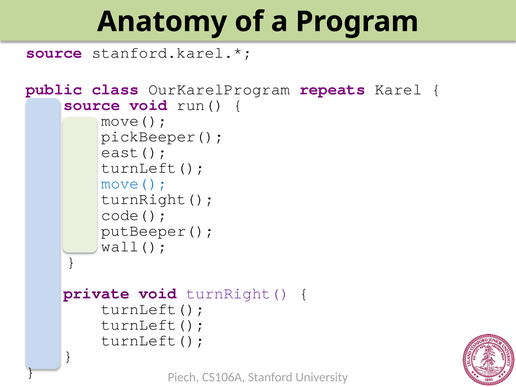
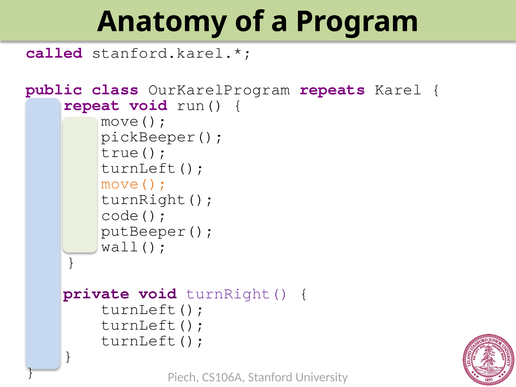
source: source -> called (54, 53)
source: source -> repeat (92, 105)
east(: east( -> true( (134, 152)
move( colour: blue -> orange (134, 183)
